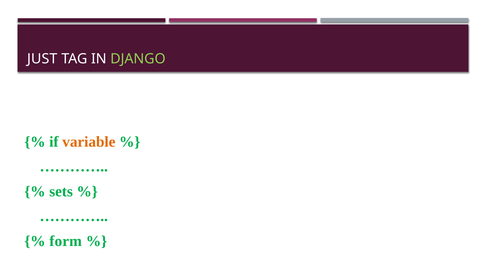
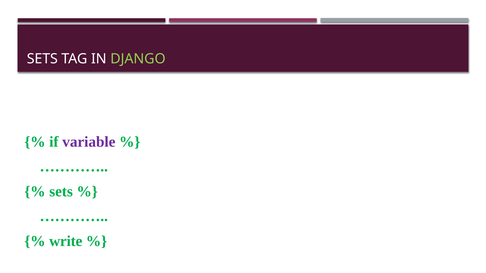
JUST: JUST -> SETS (42, 59)
variable colour: orange -> purple (89, 142)
form: form -> write (66, 242)
